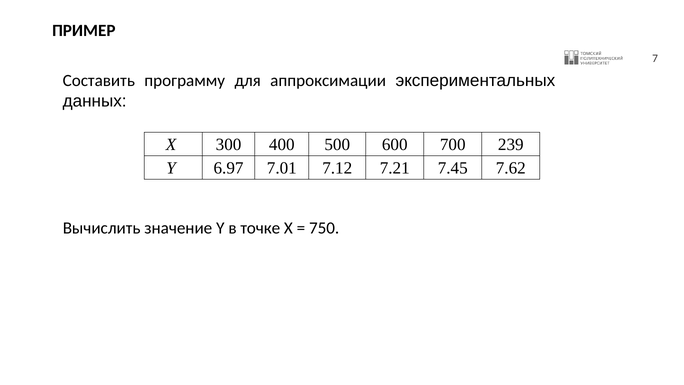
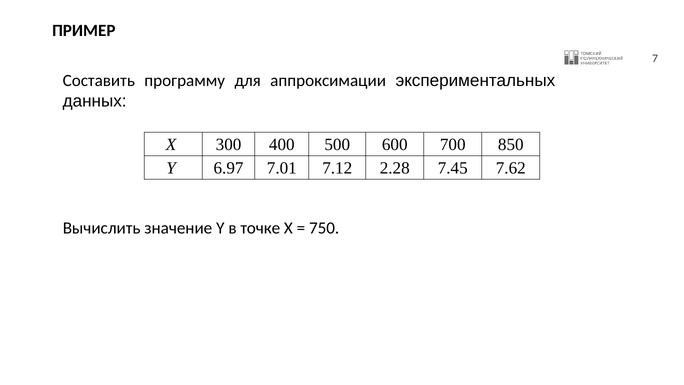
239: 239 -> 850 (511, 145)
7.21: 7.21 -> 2.28 (395, 168)
